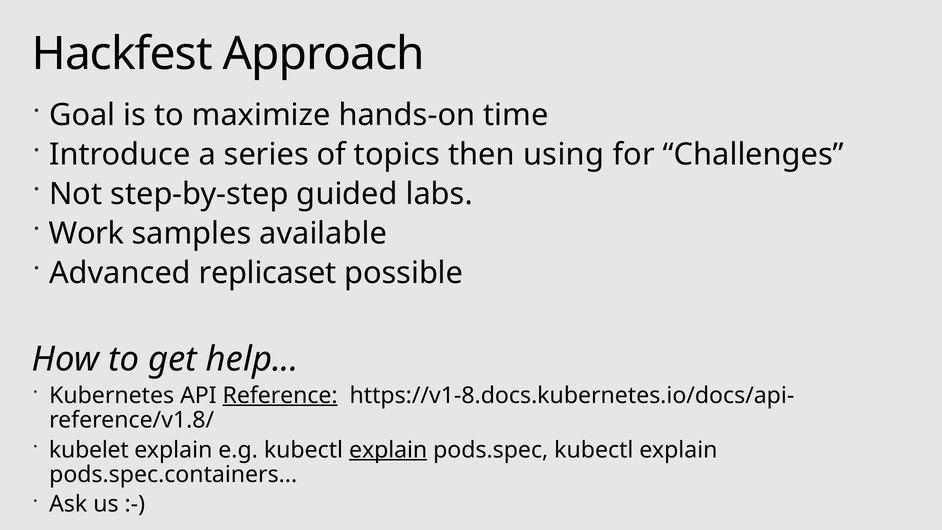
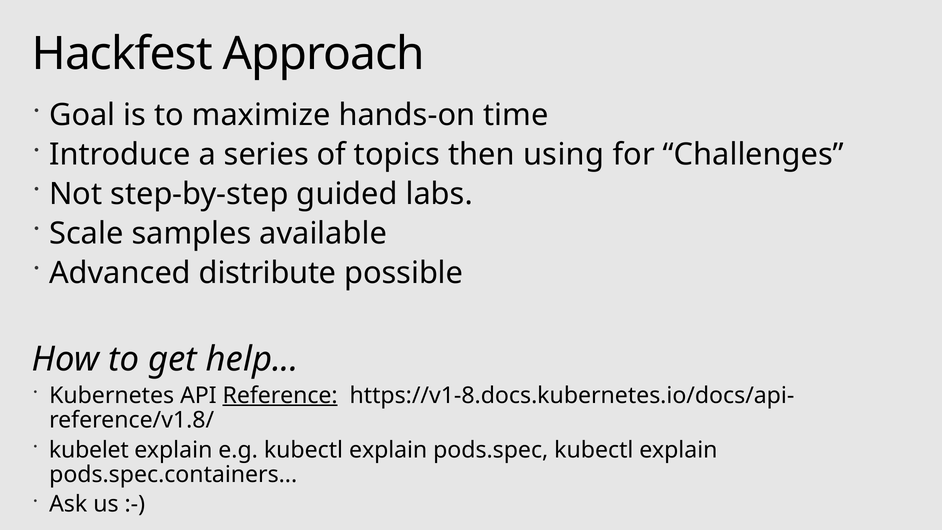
Work: Work -> Scale (86, 233)
replicaset: replicaset -> distribute (268, 273)
explain underline: present -> none (388, 450)
